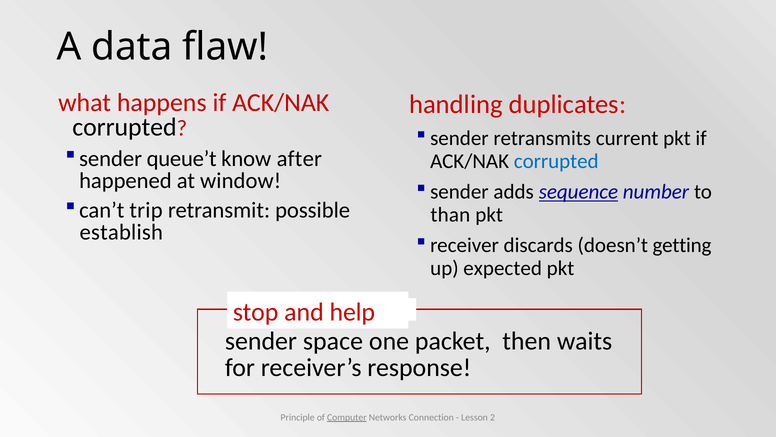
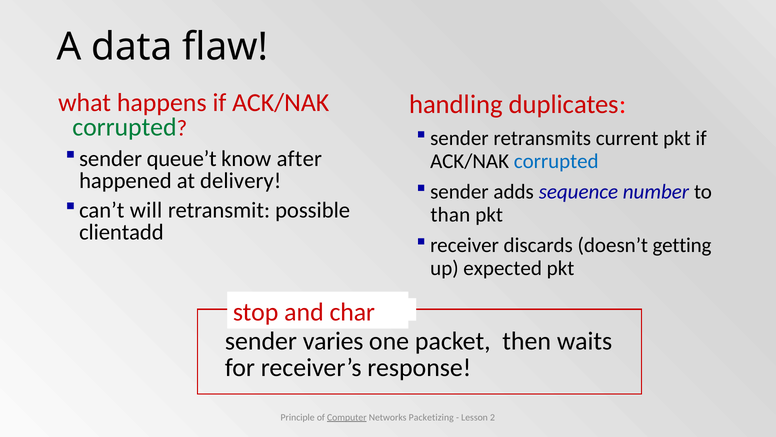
corrupted colour: black -> green (124, 127)
window: window -> delivery (241, 180)
sequence underline: present -> none (578, 192)
trip: trip -> will (146, 210)
establish: establish -> clientadd (121, 232)
help: help -> char (352, 312)
space: space -> varies (333, 341)
Connection: Connection -> Packetizing (431, 417)
